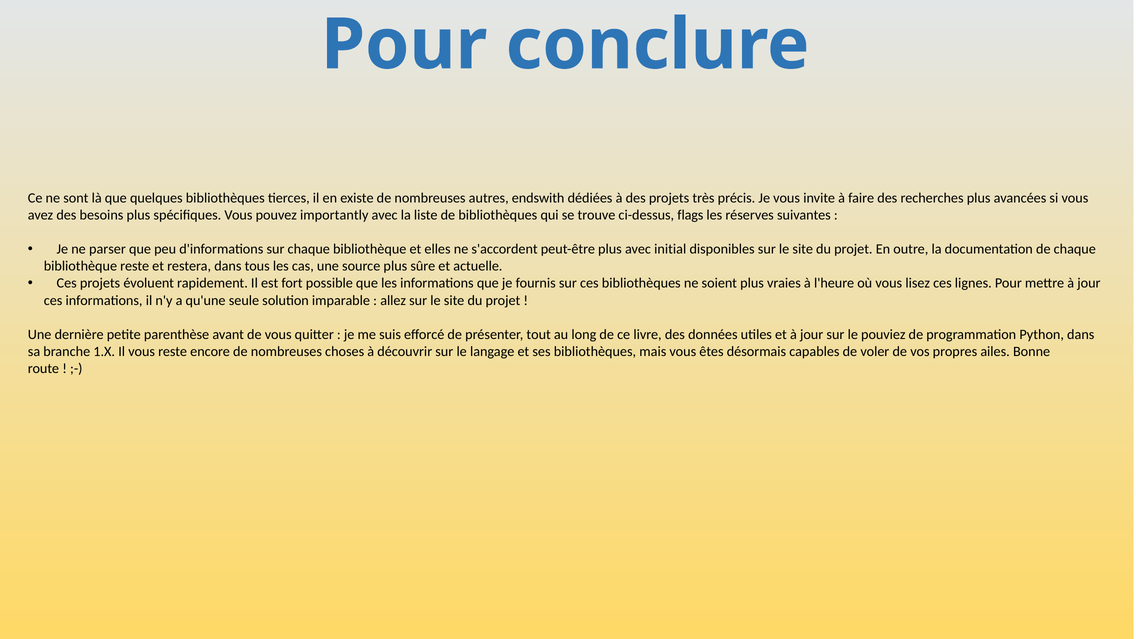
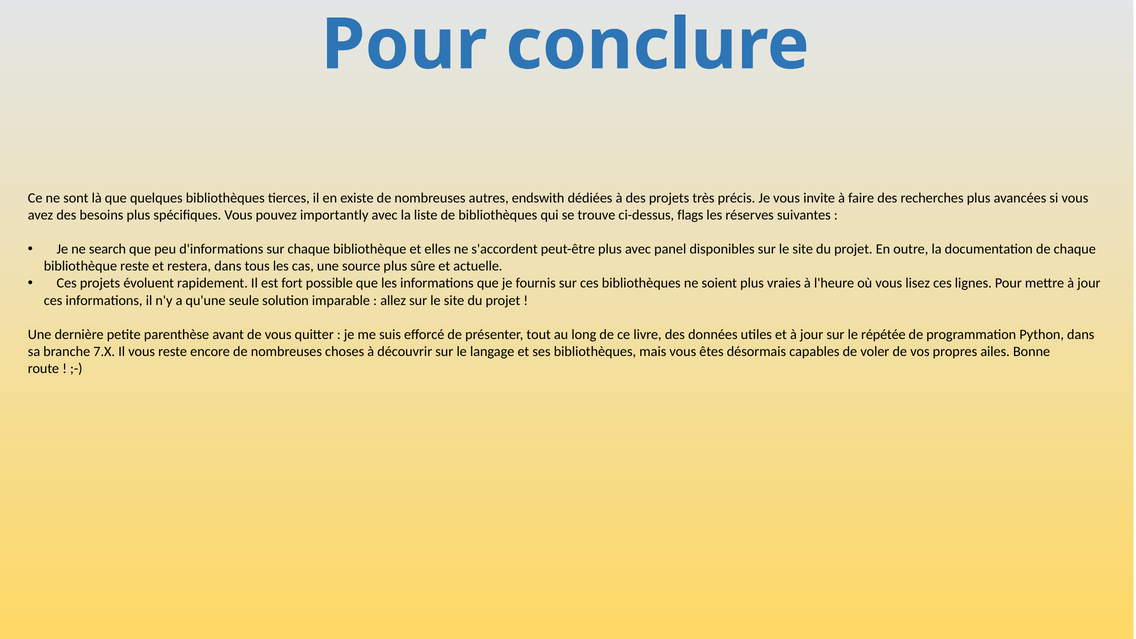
parser: parser -> search (108, 249)
initial: initial -> panel (670, 249)
pouviez: pouviez -> répétée (883, 334)
1.X: 1.X -> 7.X (104, 351)
